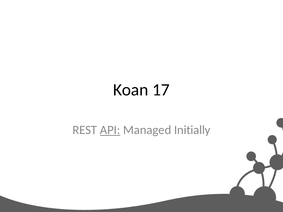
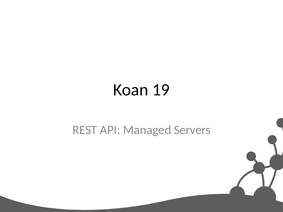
17: 17 -> 19 (161, 90)
API underline: present -> none (110, 130)
Initially: Initially -> Servers (192, 130)
